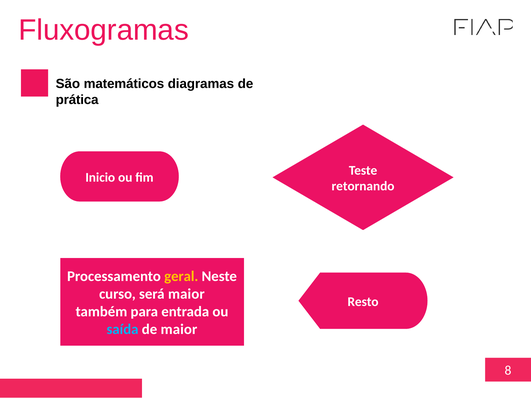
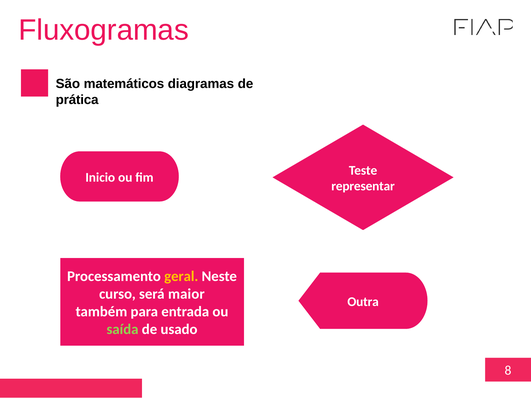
retornando: retornando -> representar (363, 186)
Resto: Resto -> Outra (363, 302)
saída colour: light blue -> light green (122, 330)
de maior: maior -> usado (179, 330)
